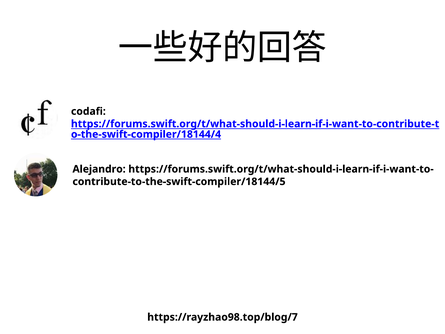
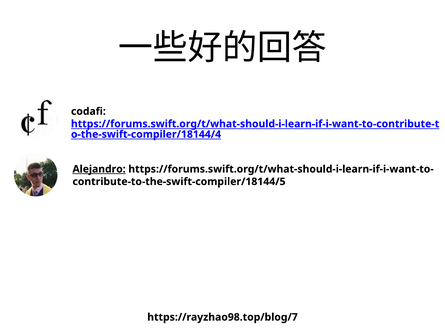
Alejandro underline: none -> present (99, 169)
